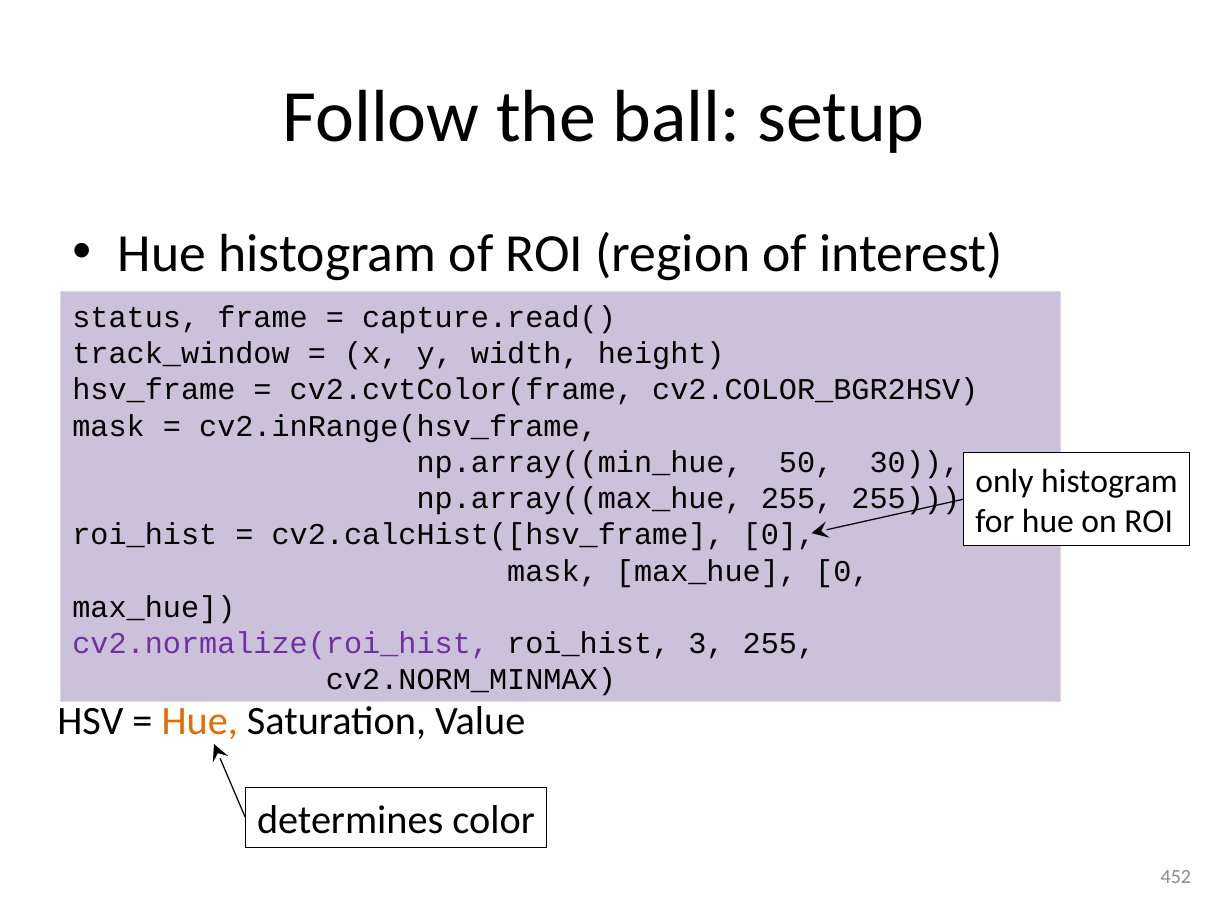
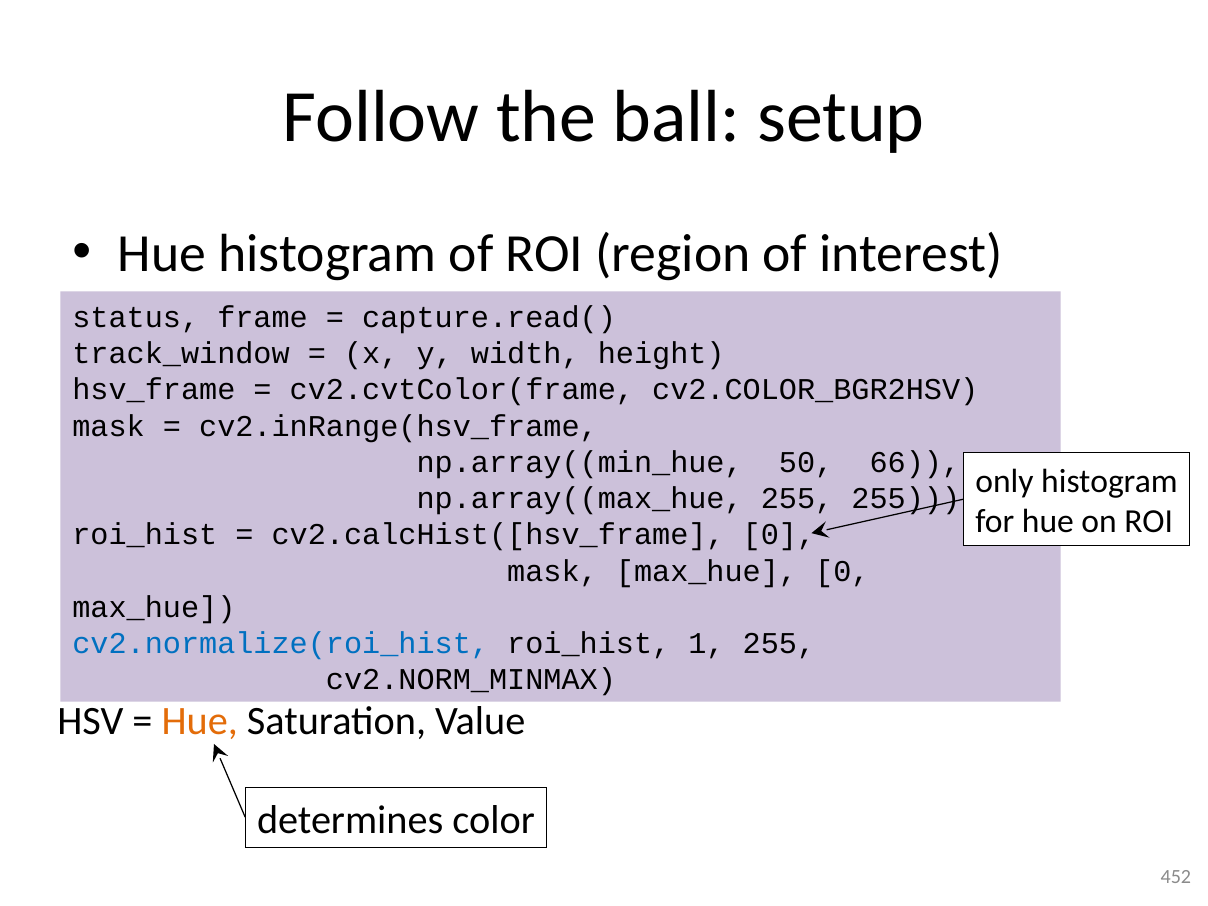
30: 30 -> 66 (915, 462)
cv2.normalize(roi_hist colour: purple -> blue (281, 644)
3: 3 -> 1 (706, 644)
